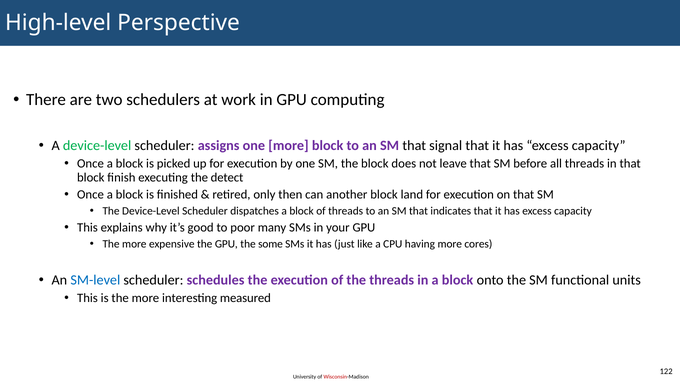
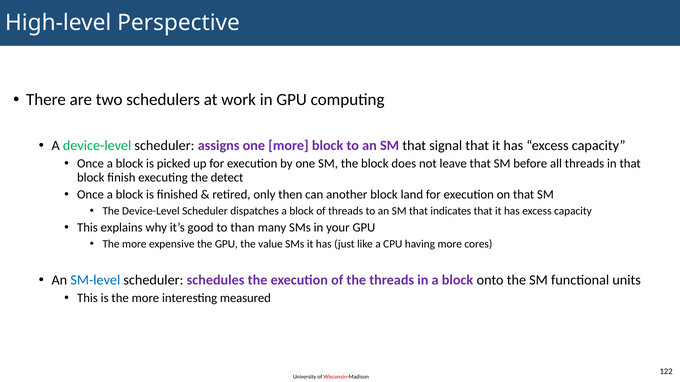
poor: poor -> than (243, 228)
some: some -> value (270, 244)
